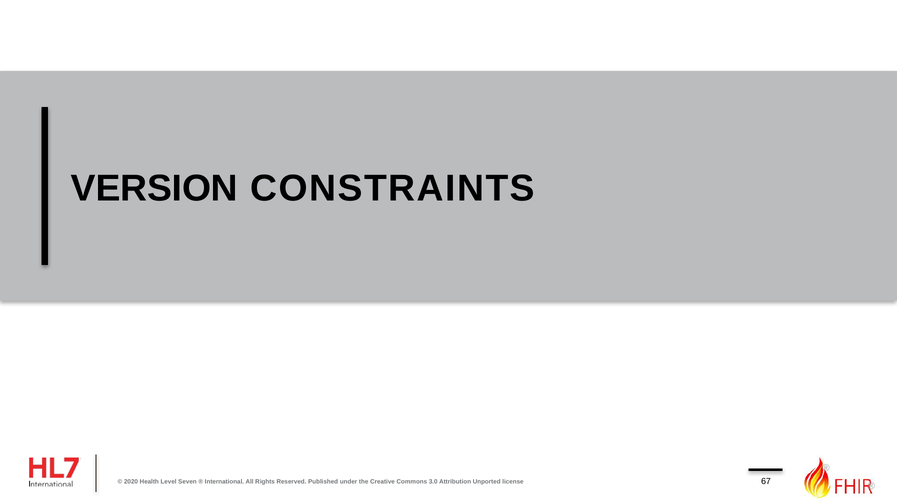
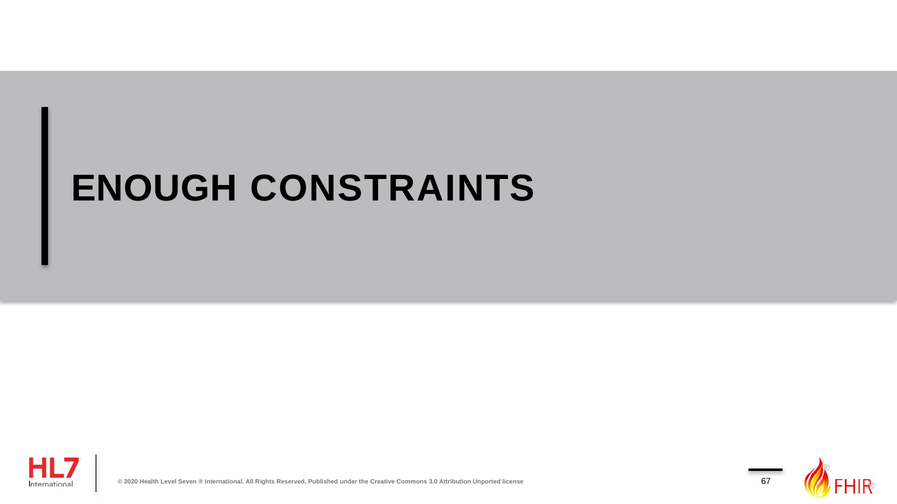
VERSION: VERSION -> ENOUGH (154, 189)
